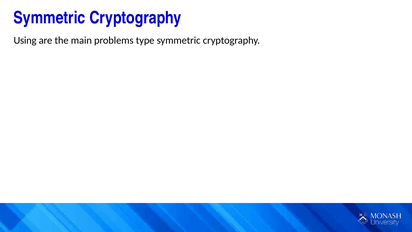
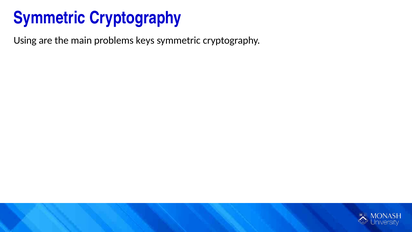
type: type -> keys (145, 40)
